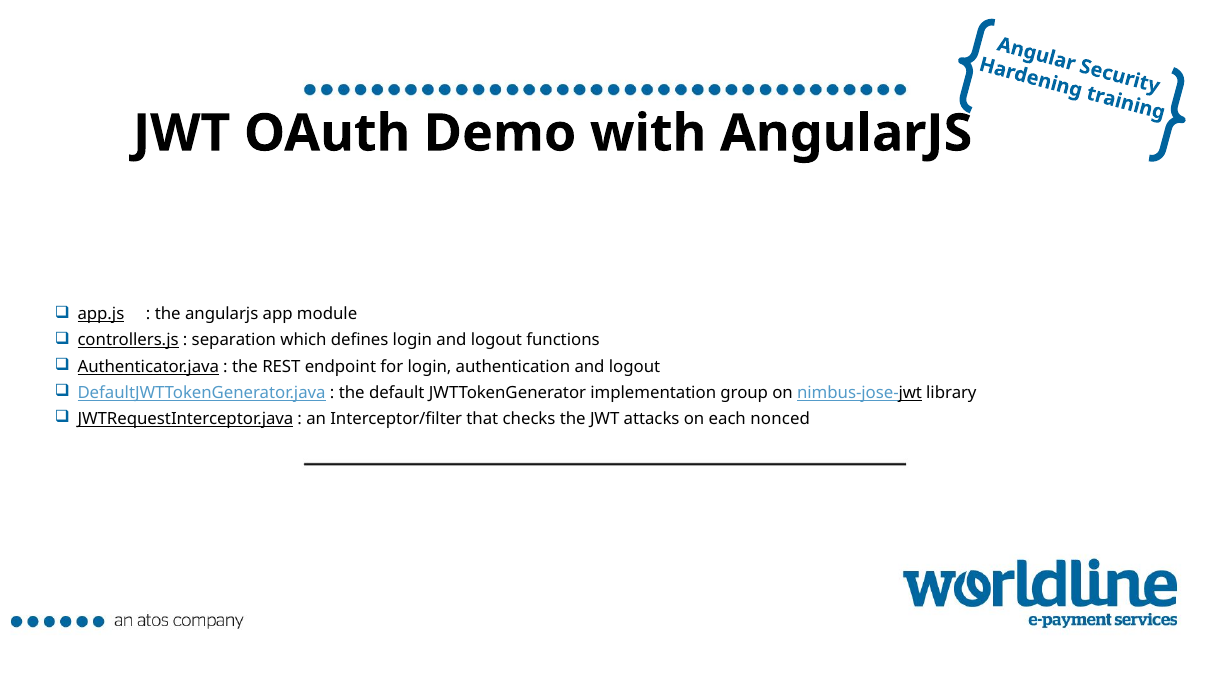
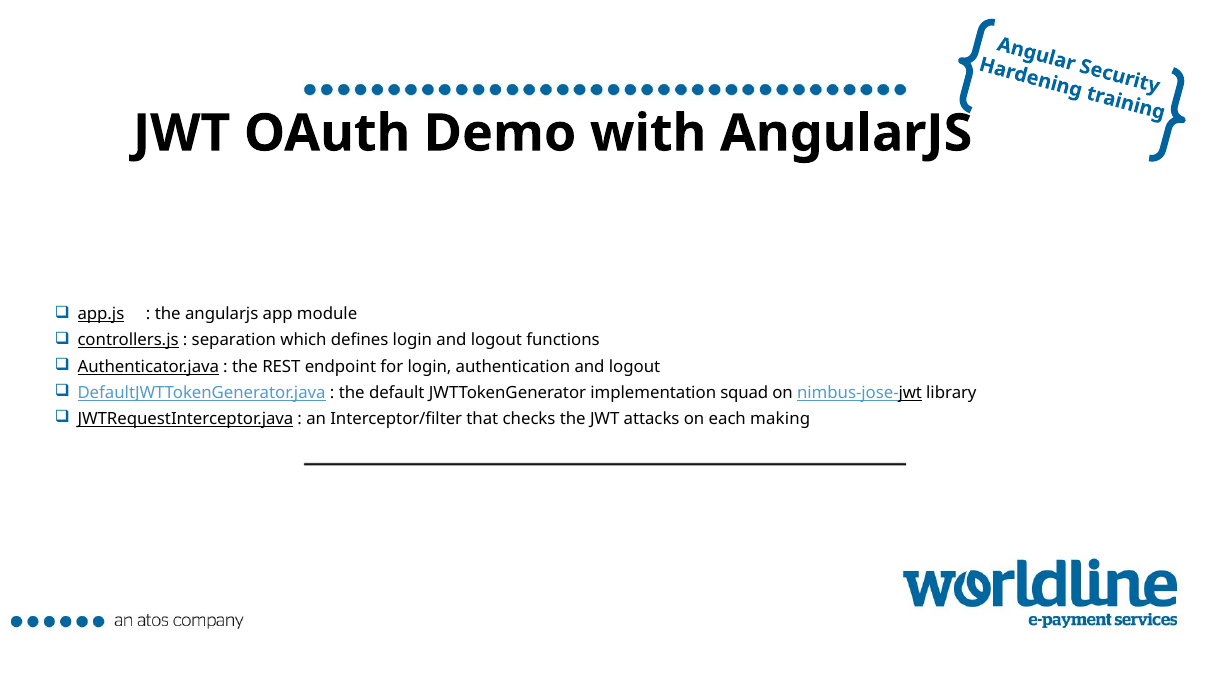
group: group -> squad (744, 393)
nonced: nonced -> making (780, 419)
